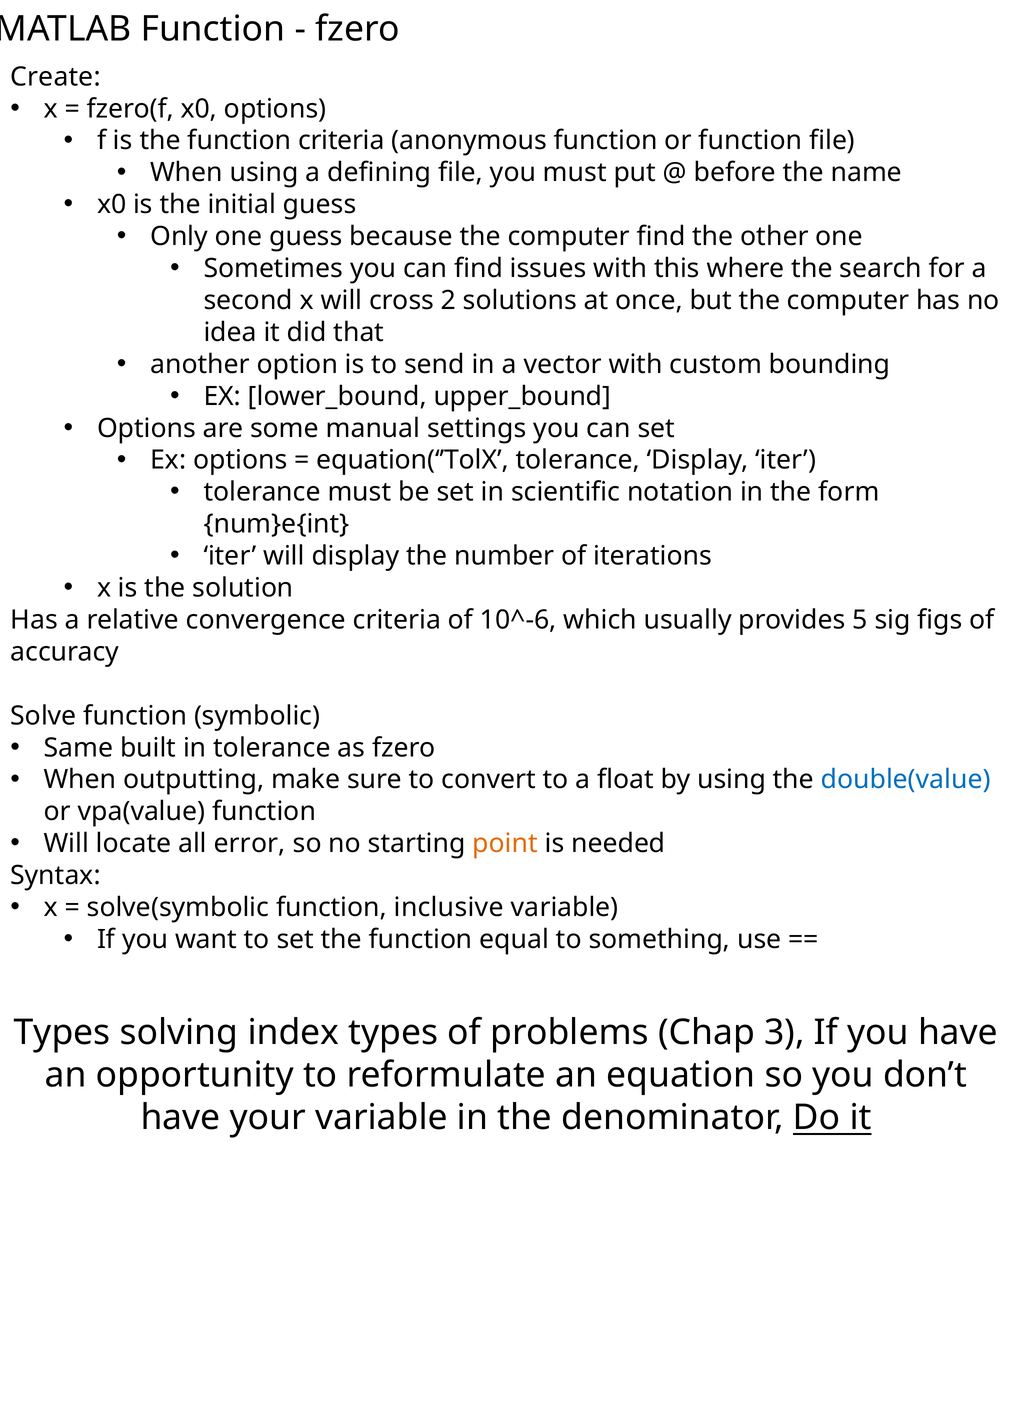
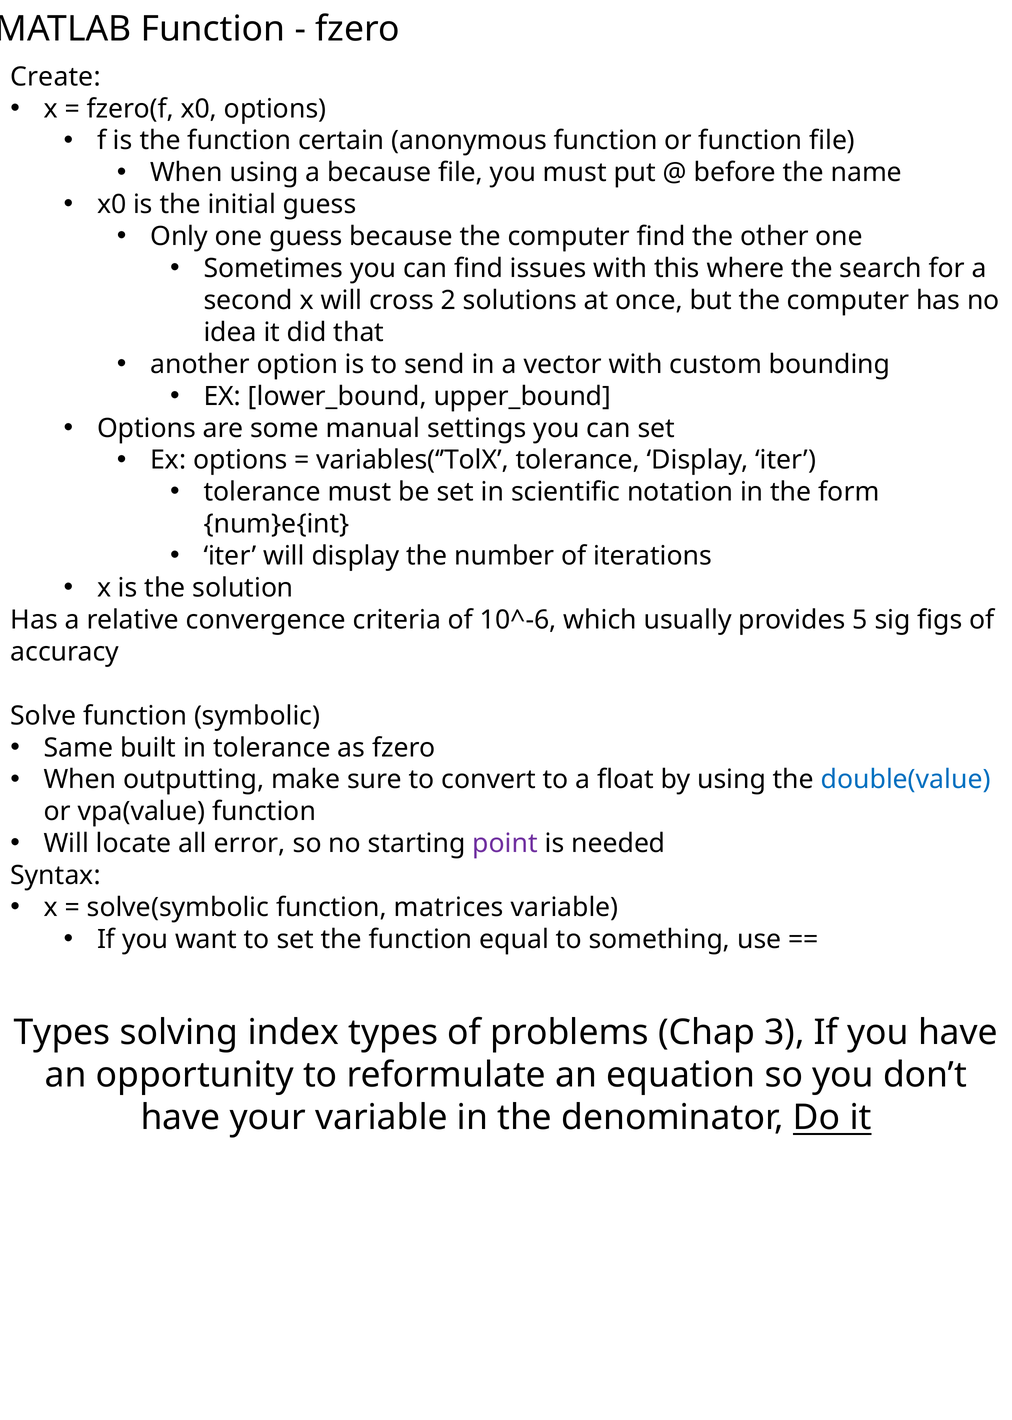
function criteria: criteria -> certain (341, 141)
a defining: defining -> because (379, 173)
equation(‘’TolX: equation(‘’TolX -> variables(‘’TolX (413, 460)
point colour: orange -> purple (505, 844)
inclusive: inclusive -> matrices (449, 908)
